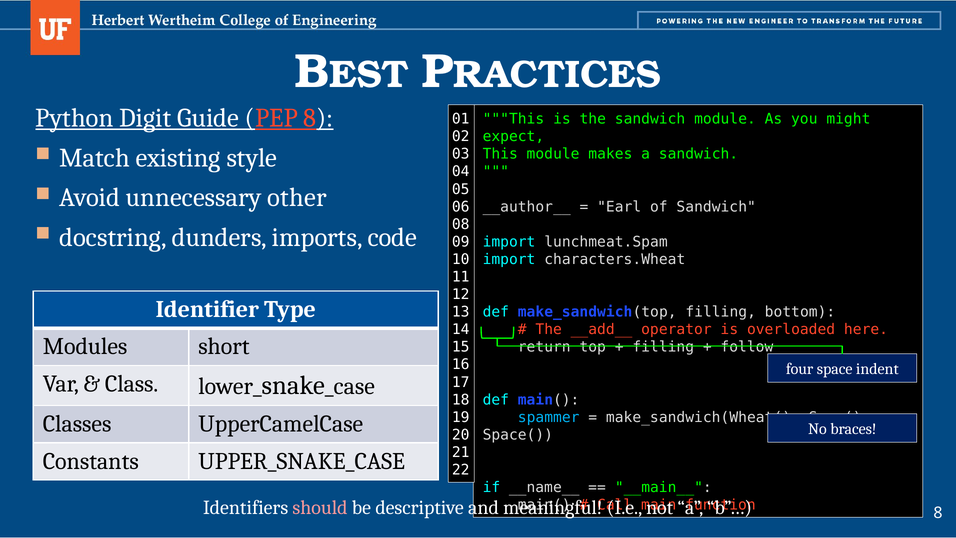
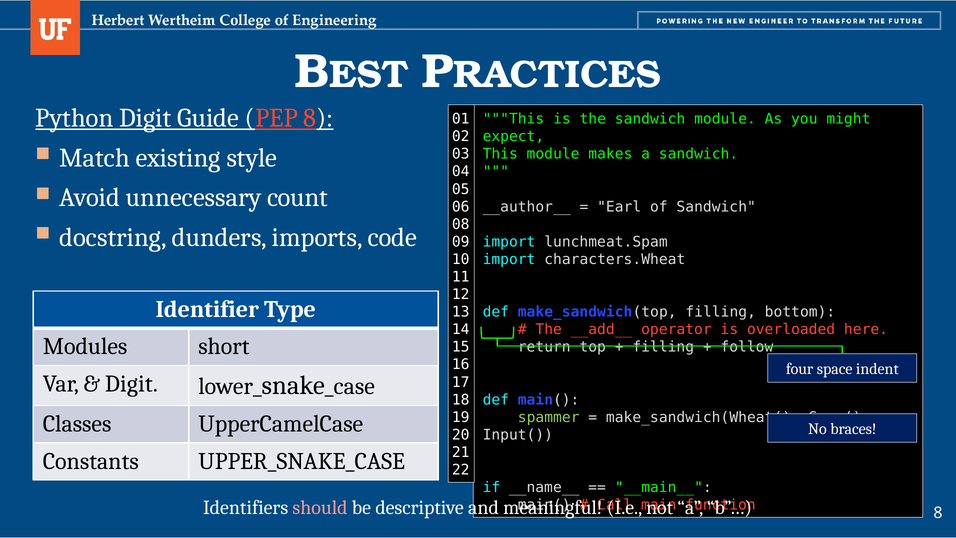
other: other -> count (297, 198)
Class: Class -> Digit (131, 384)
spammer colour: light blue -> light green (549, 417)
Space(: Space( -> Input( (518, 435)
